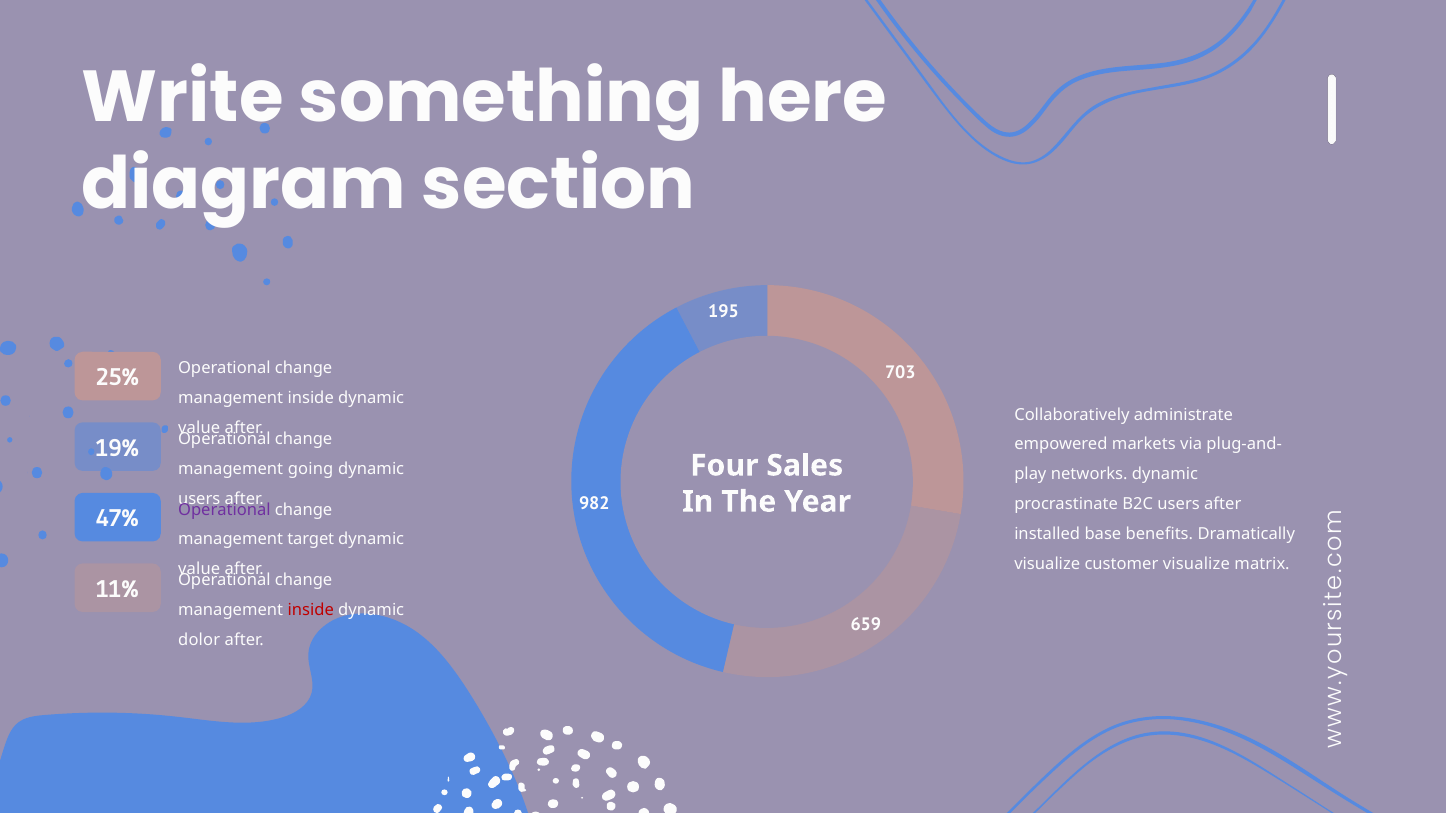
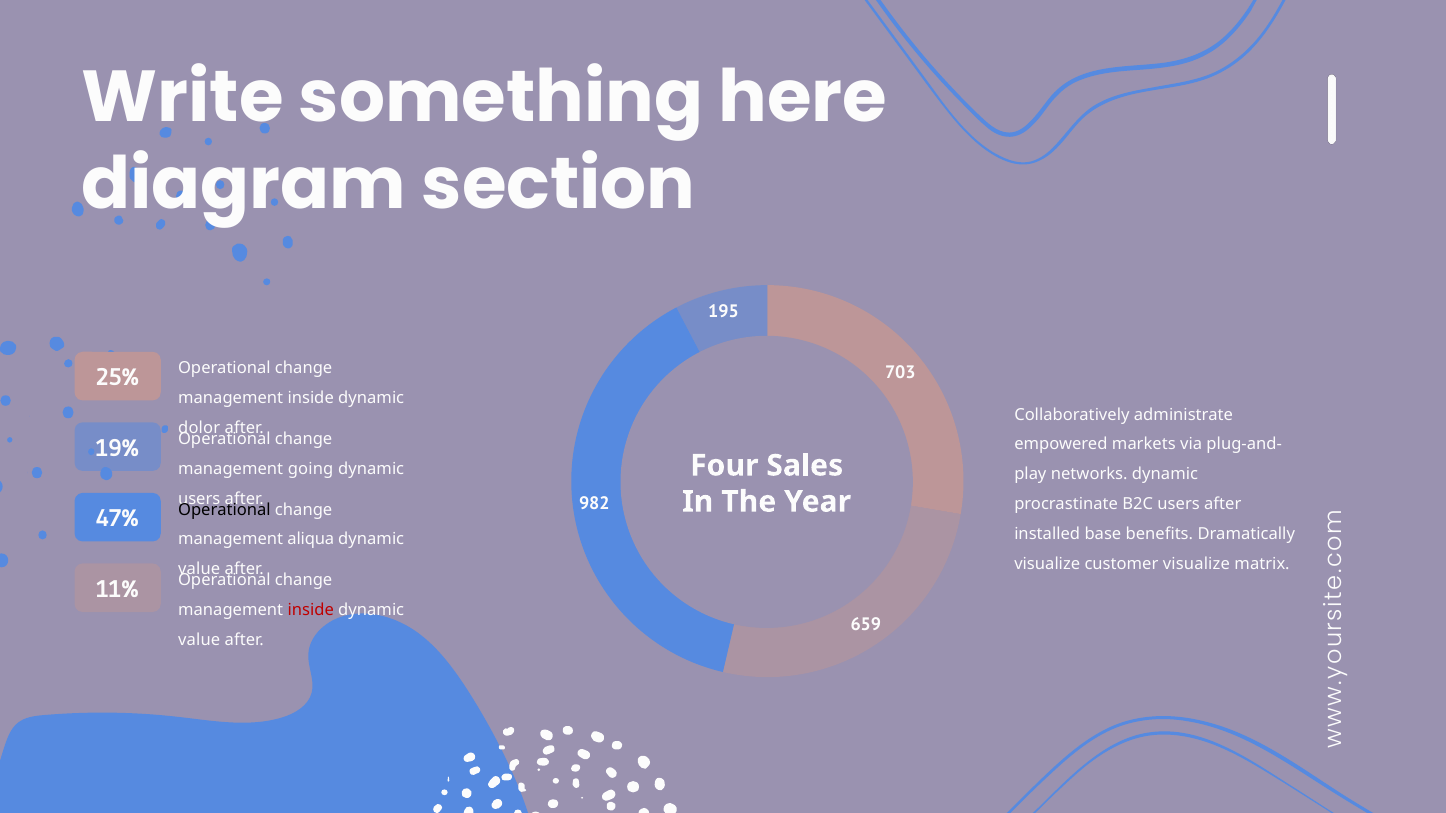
value: value -> dolor (199, 428)
Operational colour: purple -> black (224, 510)
target: target -> aliqua (311, 540)
dolor: dolor -> value (199, 640)
